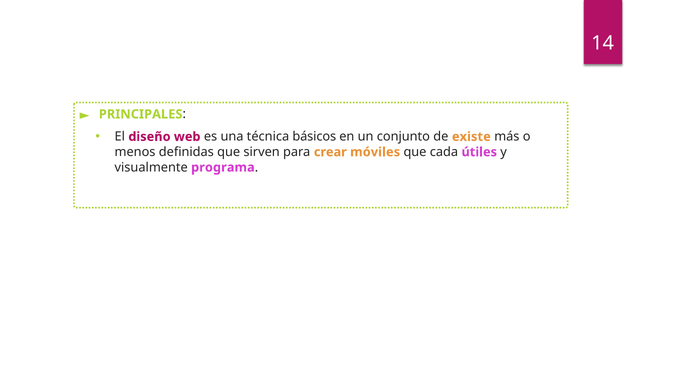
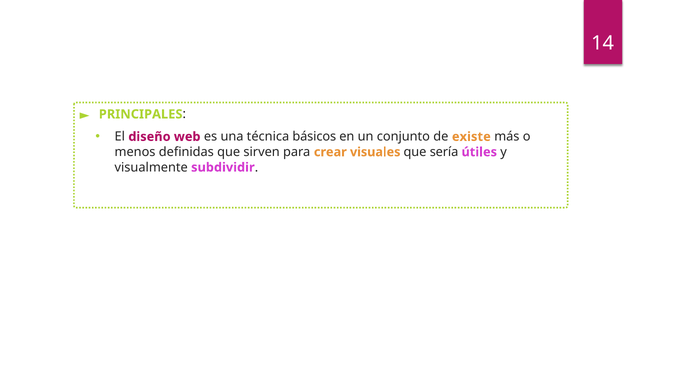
móviles: móviles -> visuales (375, 152)
cada: cada -> sería (444, 152)
programa: programa -> subdividir (223, 167)
